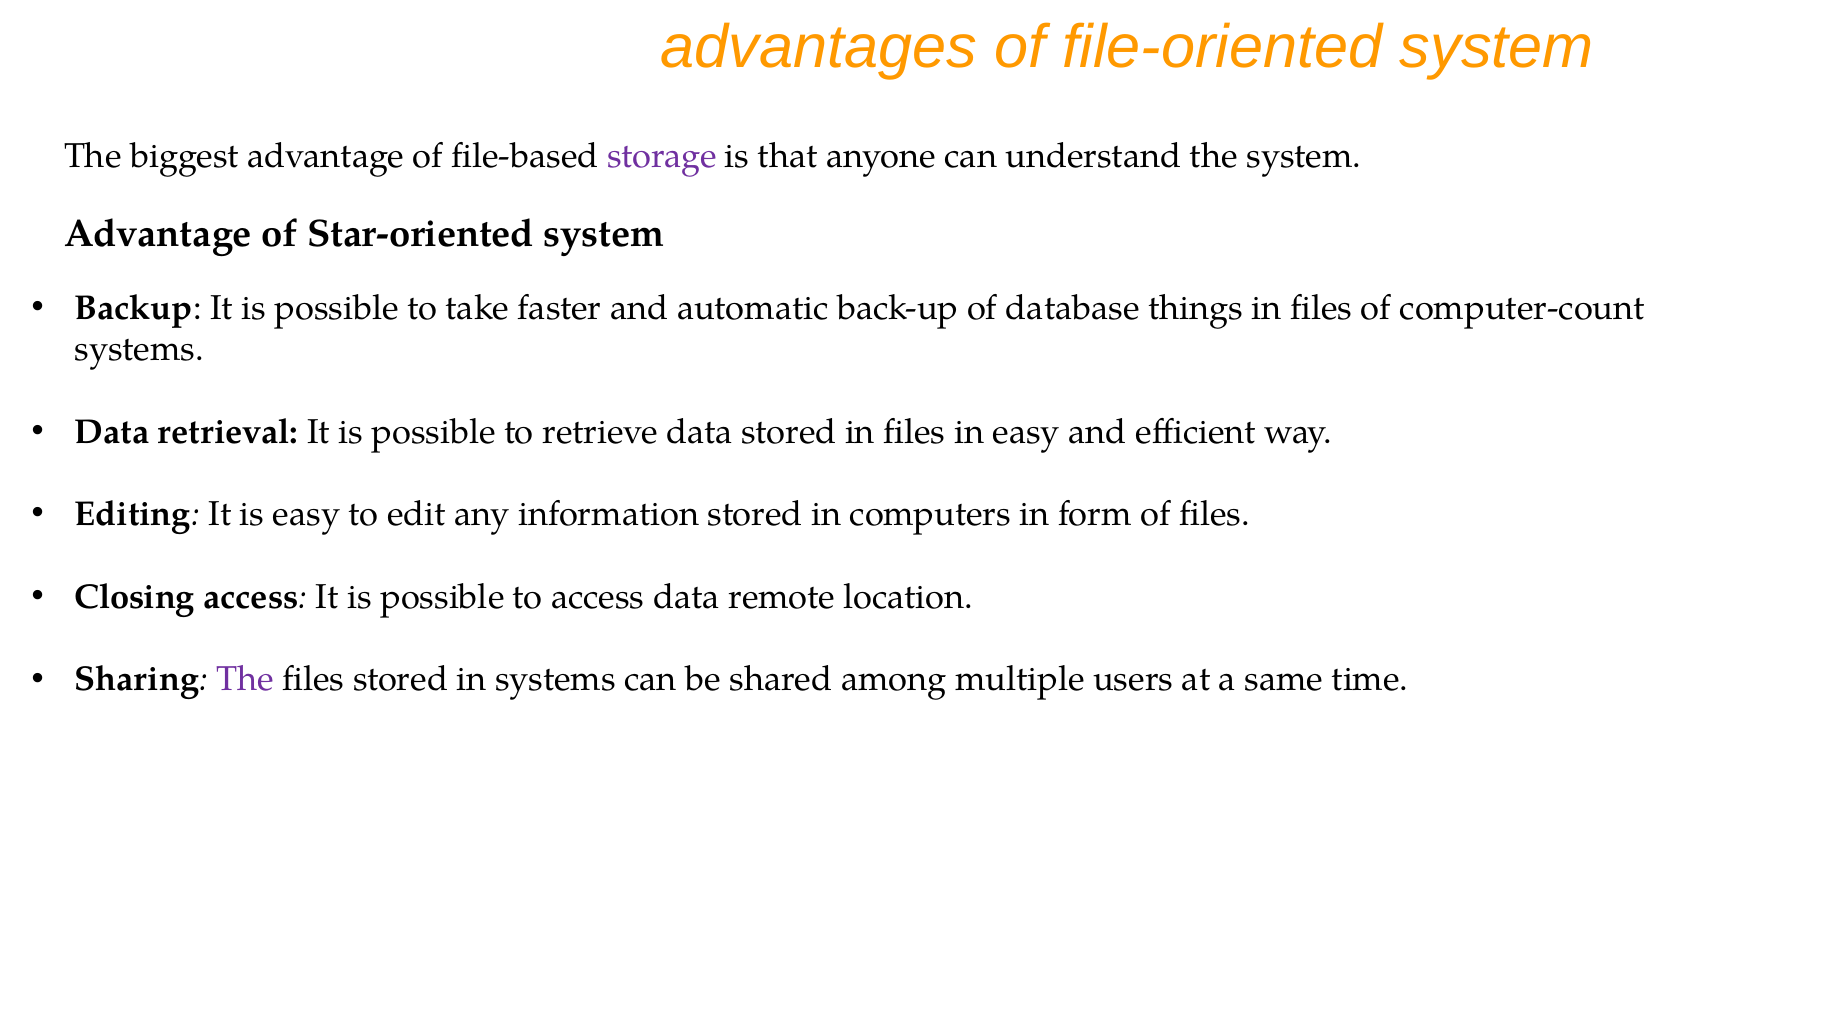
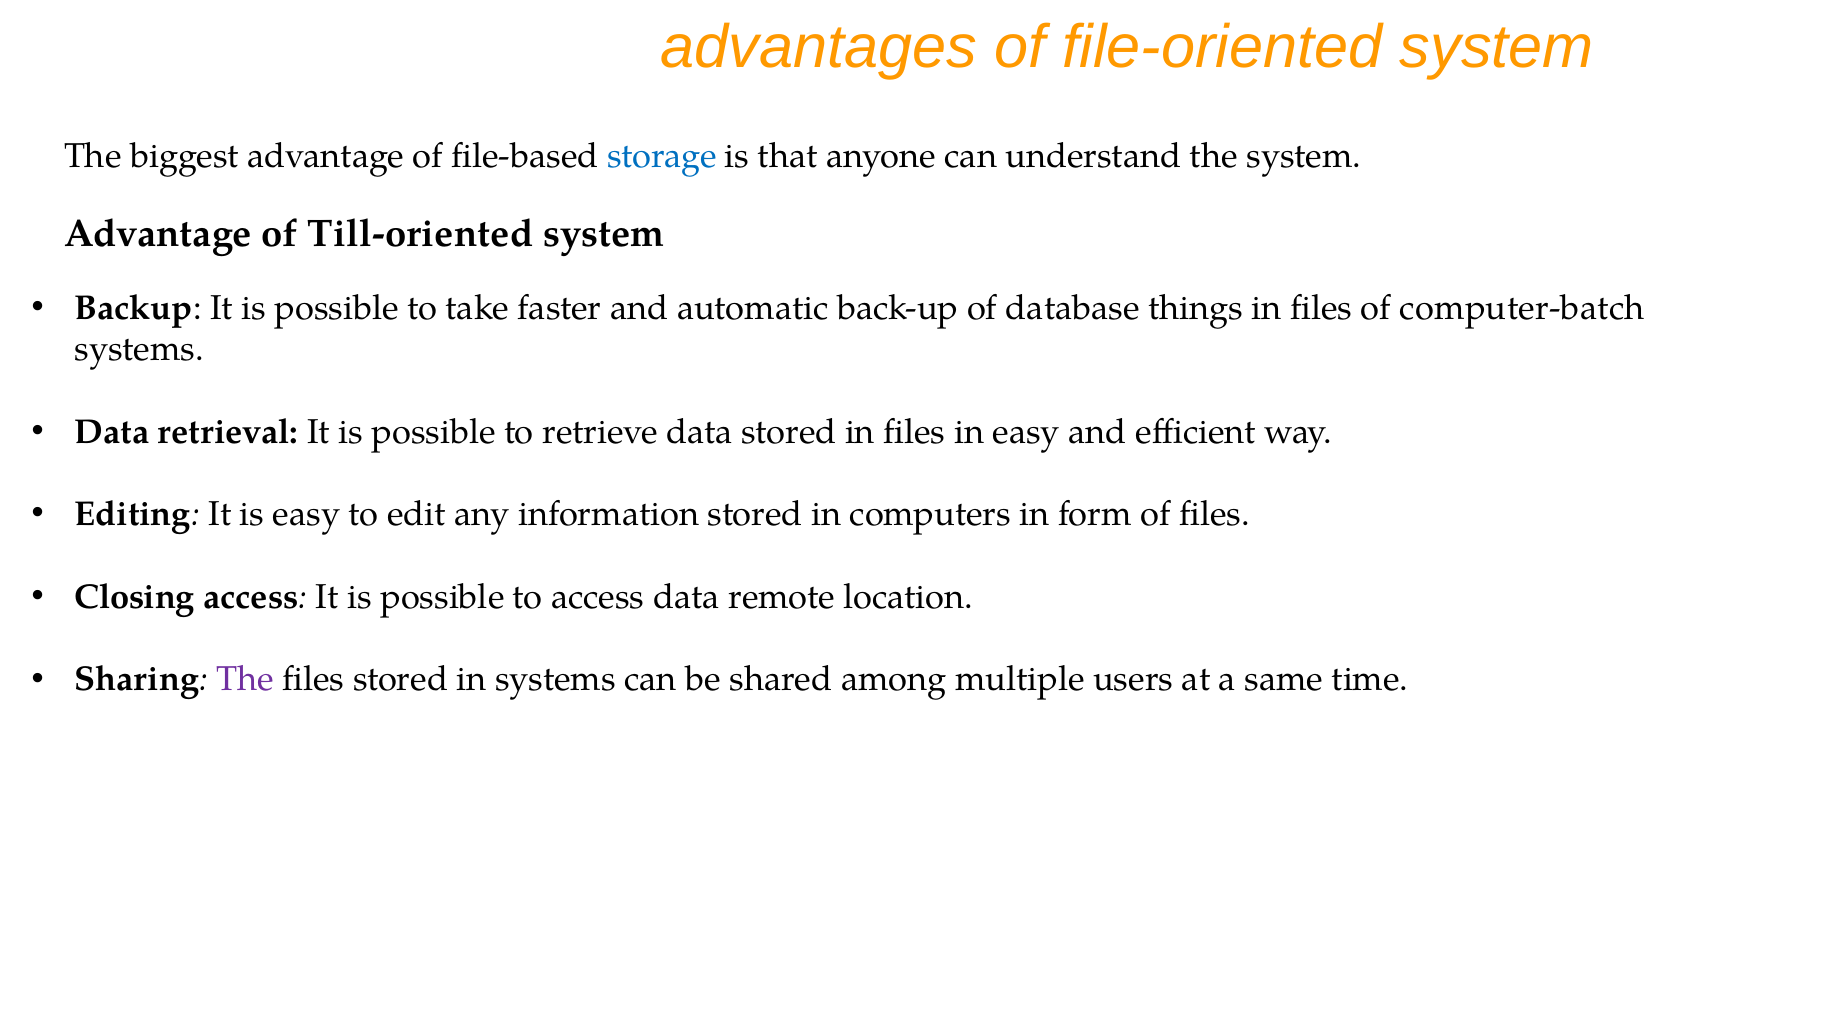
storage colour: purple -> blue (662, 156)
Star-oriented: Star-oriented -> Till-oriented (420, 234)
computer-count: computer-count -> computer-batch (1522, 308)
